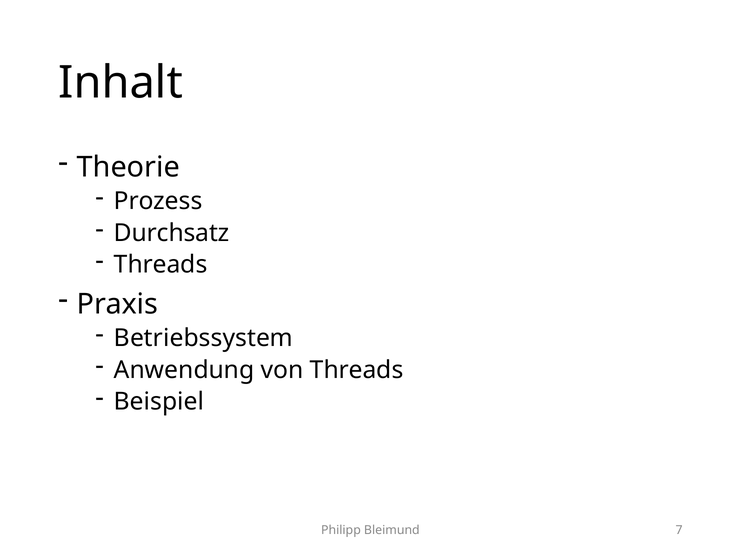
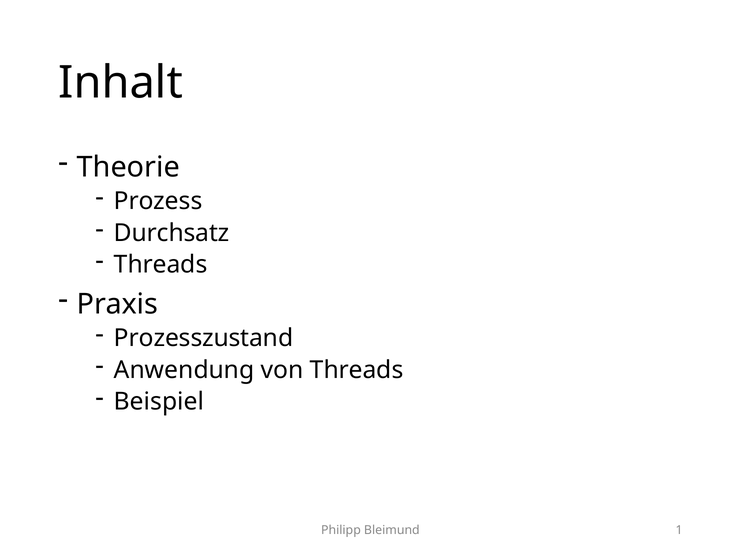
Betriebssystem: Betriebssystem -> Prozesszustand (204, 338)
7: 7 -> 1 (679, 530)
